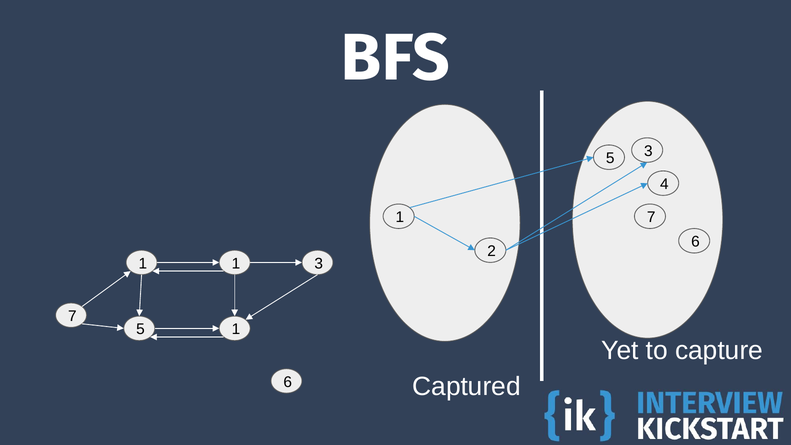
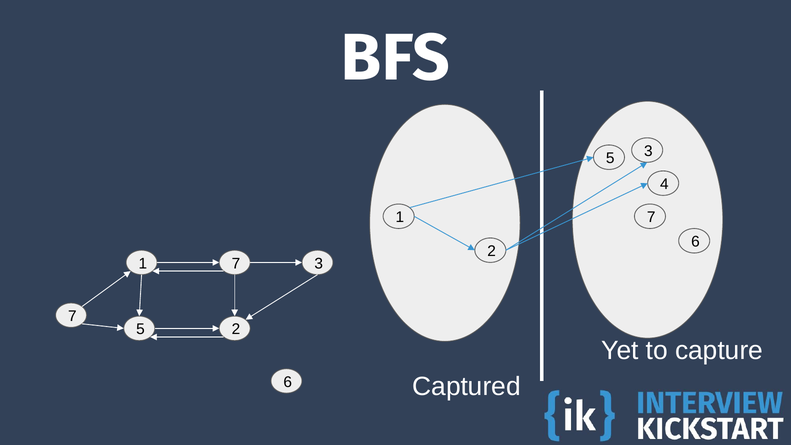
1 1: 1 -> 7 (236, 263)
5 1: 1 -> 2 (236, 329)
